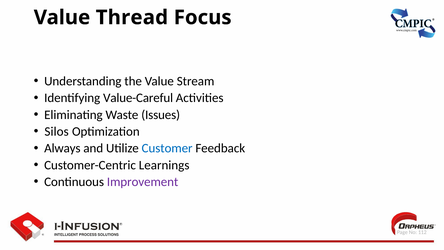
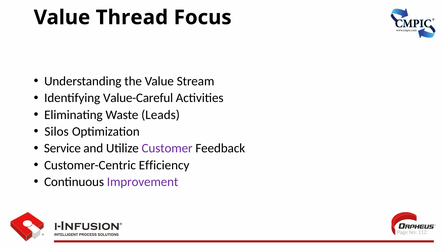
Issues: Issues -> Leads (161, 115)
Always: Always -> Service (62, 148)
Customer colour: blue -> purple (167, 148)
Learnings: Learnings -> Efficiency (164, 165)
